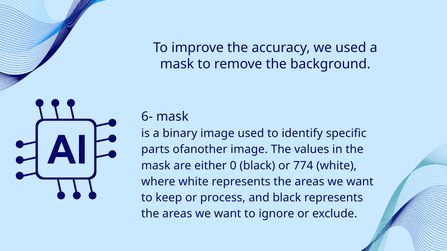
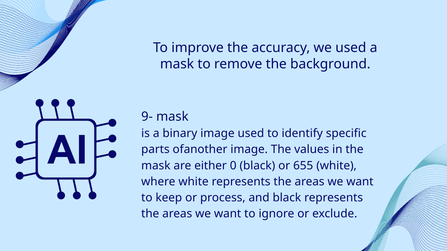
6-: 6- -> 9- (147, 117)
774: 774 -> 655 (303, 166)
